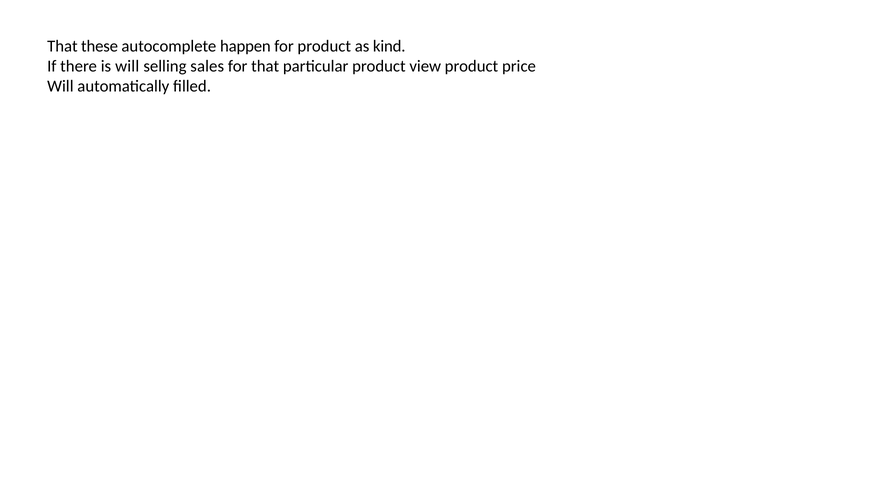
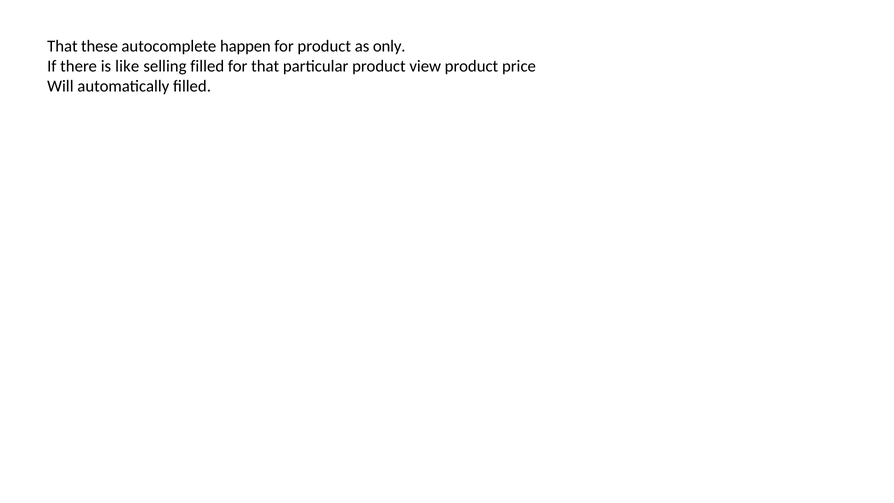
kind: kind -> only (389, 46)
is will: will -> like (127, 66)
selling sales: sales -> filled (207, 66)
